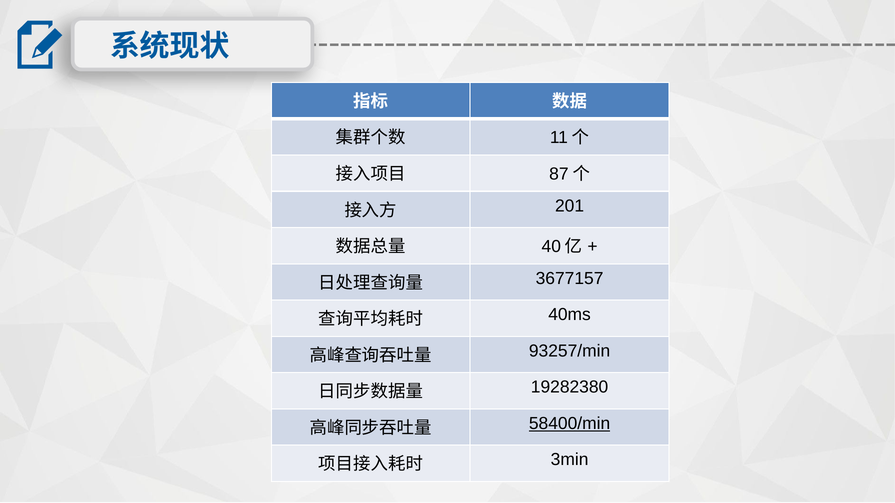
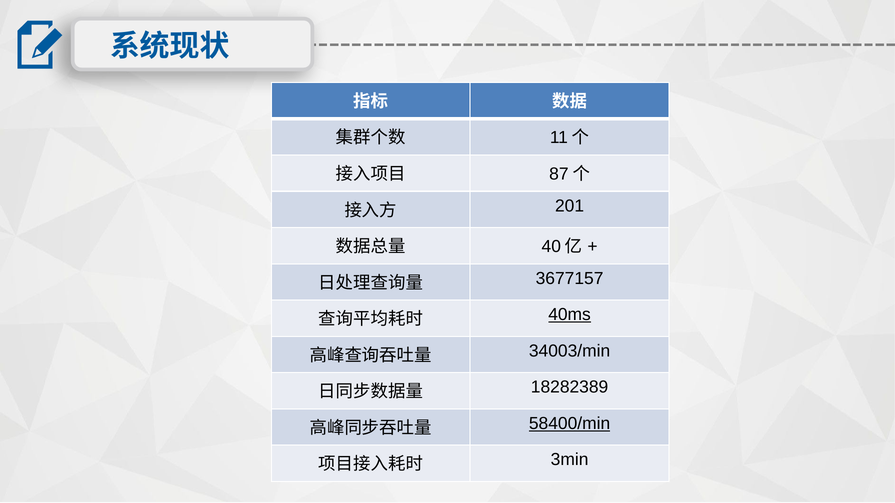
40ms underline: none -> present (570, 315)
93257/min: 93257/min -> 34003/min (570, 351)
19282380: 19282380 -> 18282389 (570, 387)
